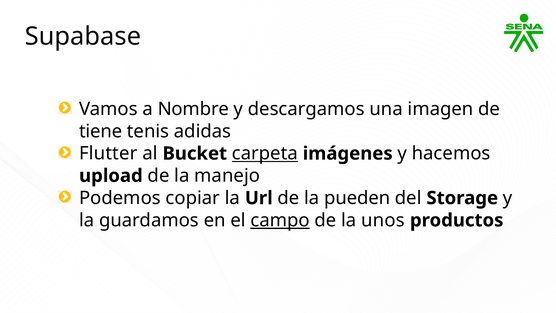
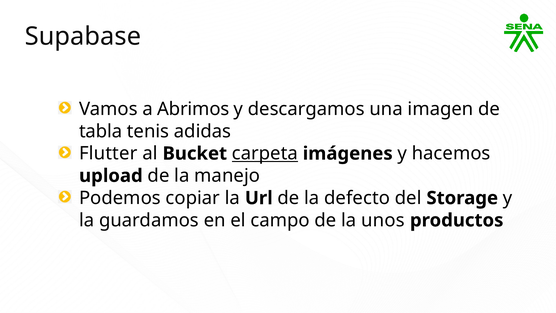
Nombre: Nombre -> Abrimos (193, 109)
tiene: tiene -> tabla (101, 131)
pueden: pueden -> defecto (357, 198)
campo underline: present -> none (280, 220)
